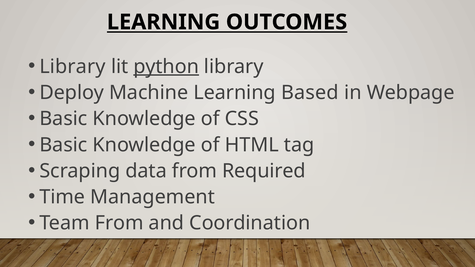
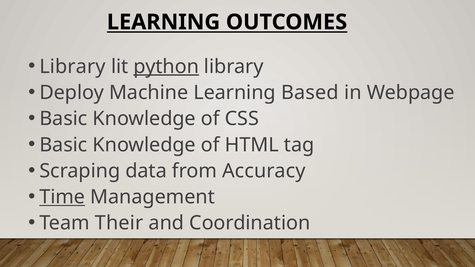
Required: Required -> Accuracy (264, 171)
Time underline: none -> present (62, 197)
Team From: From -> Their (119, 223)
